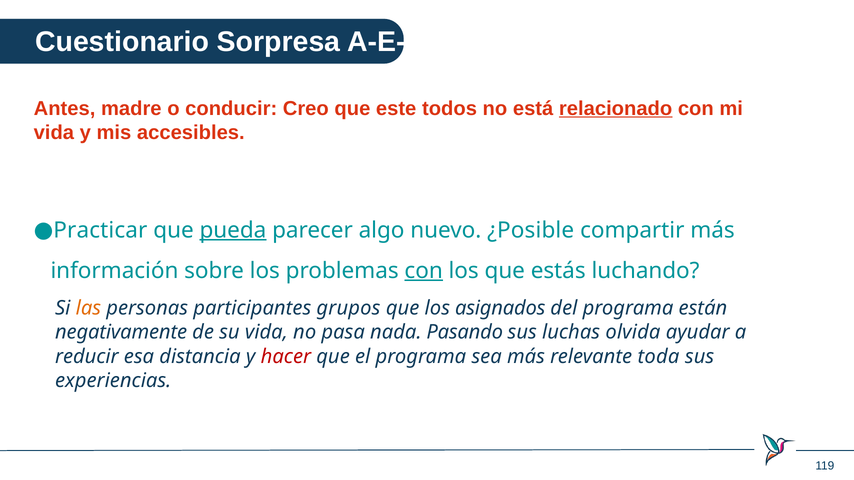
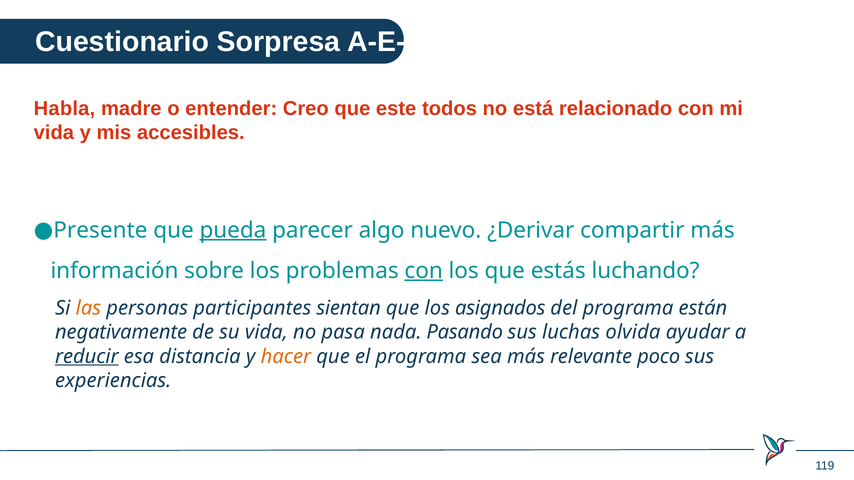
Antes: Antes -> Habla (64, 109)
conducir: conducir -> entender (231, 109)
relacionado underline: present -> none (616, 109)
Practicar: Practicar -> Presente (100, 230)
¿Posible: ¿Posible -> ¿Derivar (531, 230)
grupos: grupos -> sientan (349, 308)
reducir underline: none -> present (87, 357)
hacer colour: red -> orange (286, 357)
toda: toda -> poco (659, 357)
